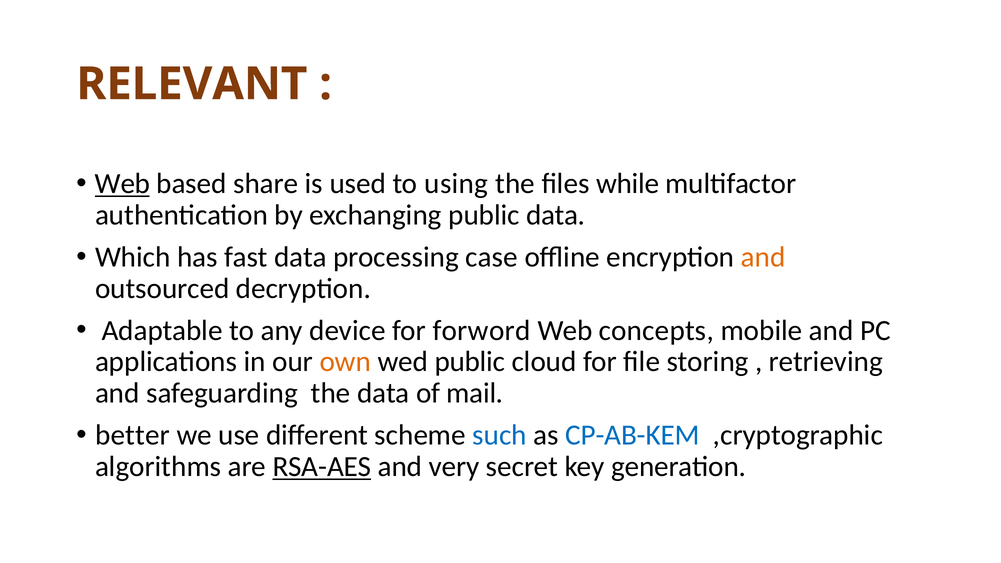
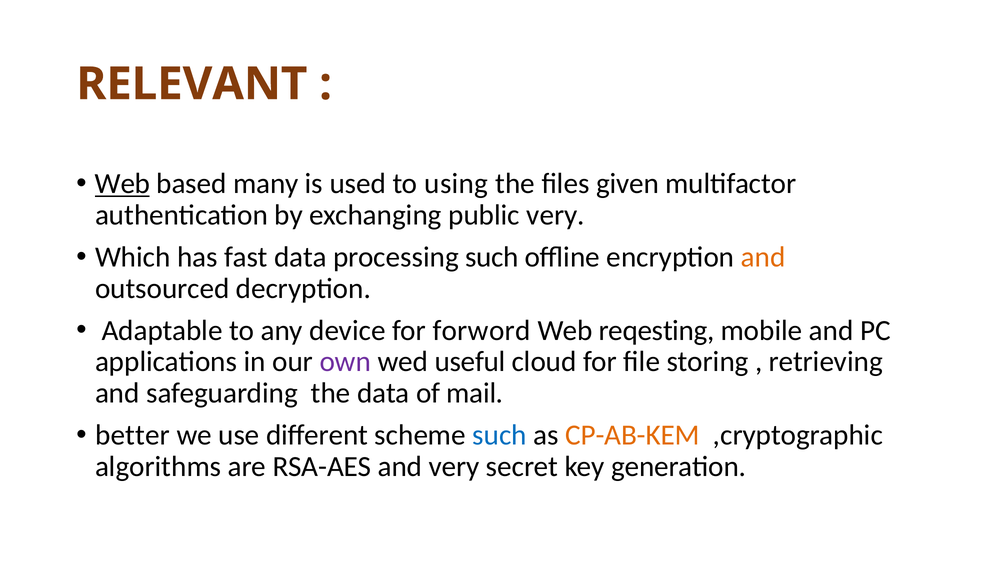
share: share -> many (266, 184)
while: while -> given (628, 184)
public data: data -> very (556, 215)
processing case: case -> such (492, 257)
concepts: concepts -> reqesting (657, 330)
own colour: orange -> purple (345, 362)
wed public: public -> useful (470, 362)
CP-AB-KEM colour: blue -> orange (633, 435)
RSA-AES underline: present -> none (322, 467)
